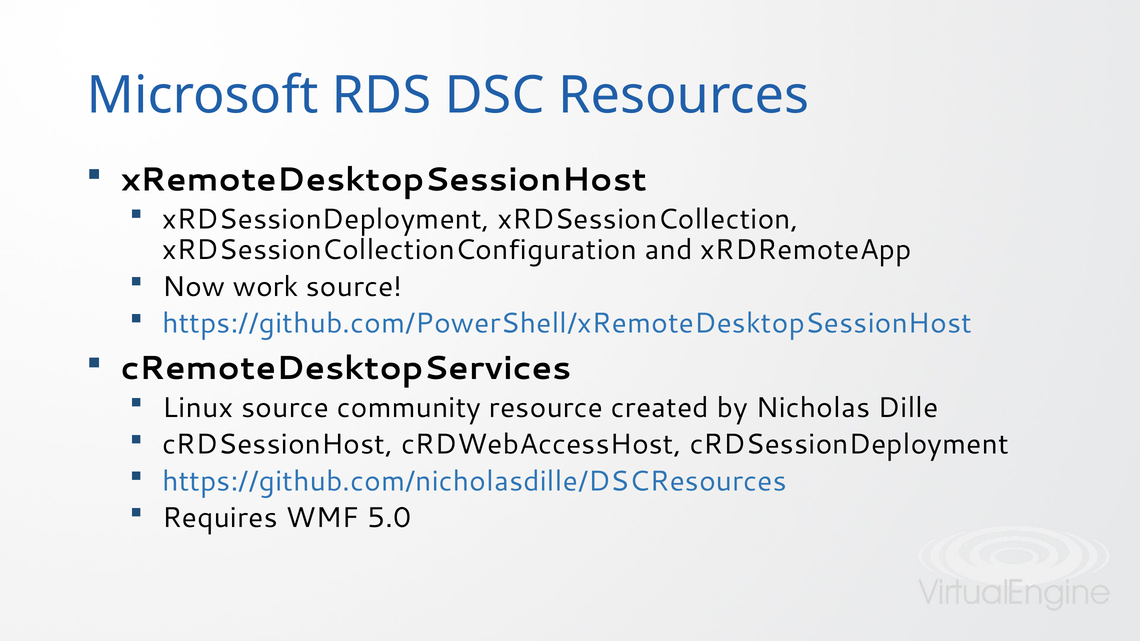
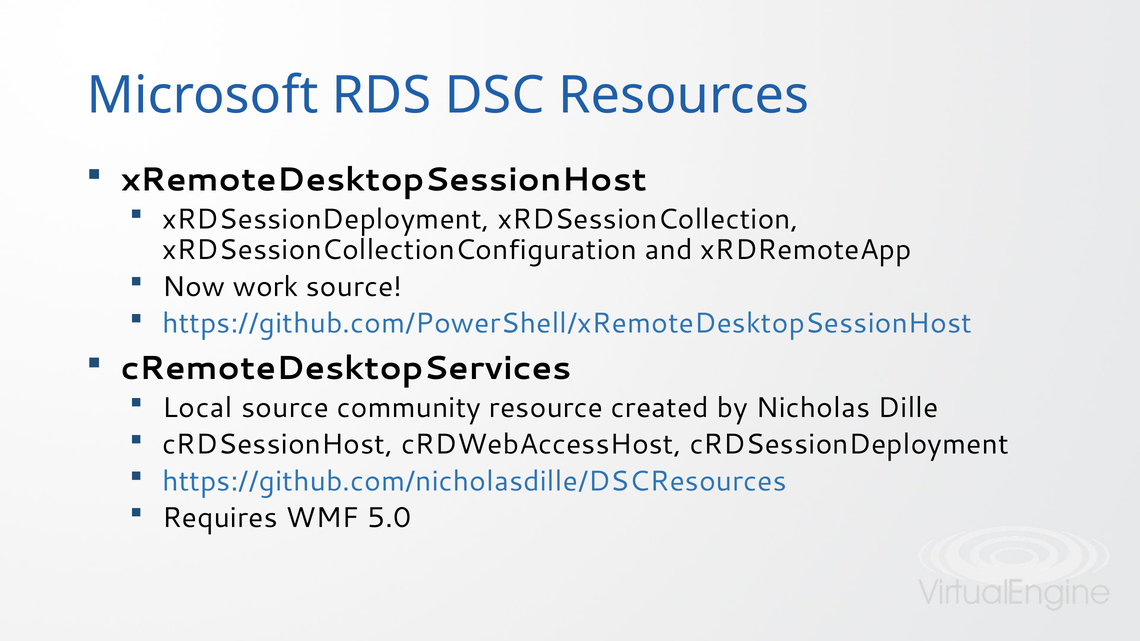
Linux: Linux -> Local (198, 408)
